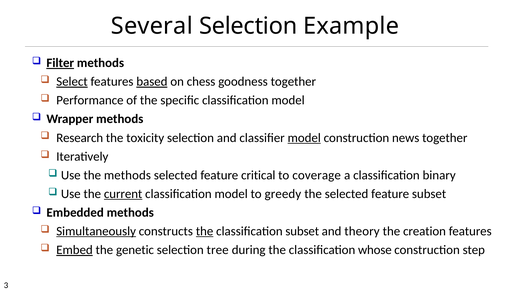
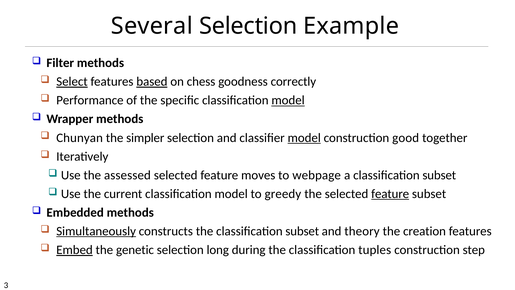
Filter underline: present -> none (60, 63)
goodness together: together -> correctly (293, 82)
model underline: none -> present (288, 100)
Research: Research -> Chunyan (80, 138)
toxicity: toxicity -> simpler (145, 138)
news: news -> good (406, 138)
the methods: methods -> assessed (127, 175)
critical: critical -> moves (258, 175)
coverage: coverage -> webpage (317, 175)
a classification binary: binary -> subset (439, 175)
current underline: present -> none (123, 194)
feature underline: none -> present (390, 194)
the underline: present -> none (205, 231)
tree: tree -> long (218, 250)
whose: whose -> tuples (375, 250)
